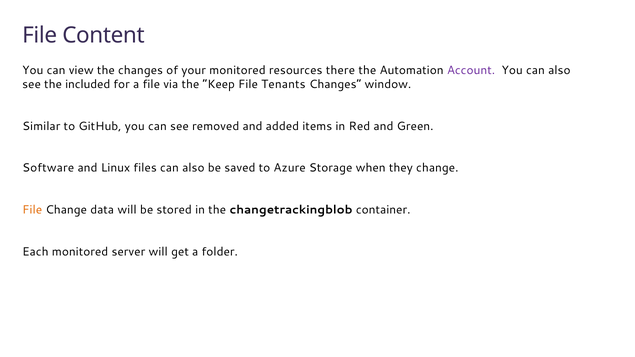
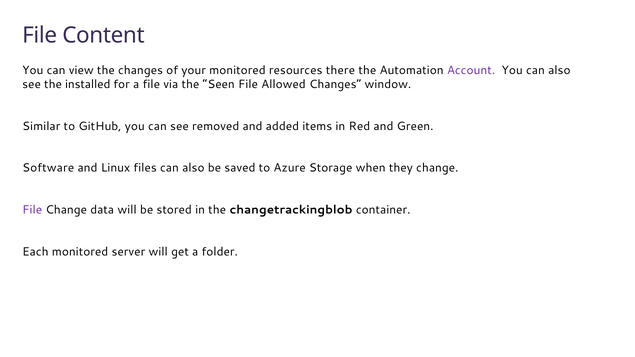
included: included -> installed (88, 84)
Keep: Keep -> Seen (219, 84)
Tenants: Tenants -> Allowed (283, 84)
File colour: orange -> purple (32, 210)
